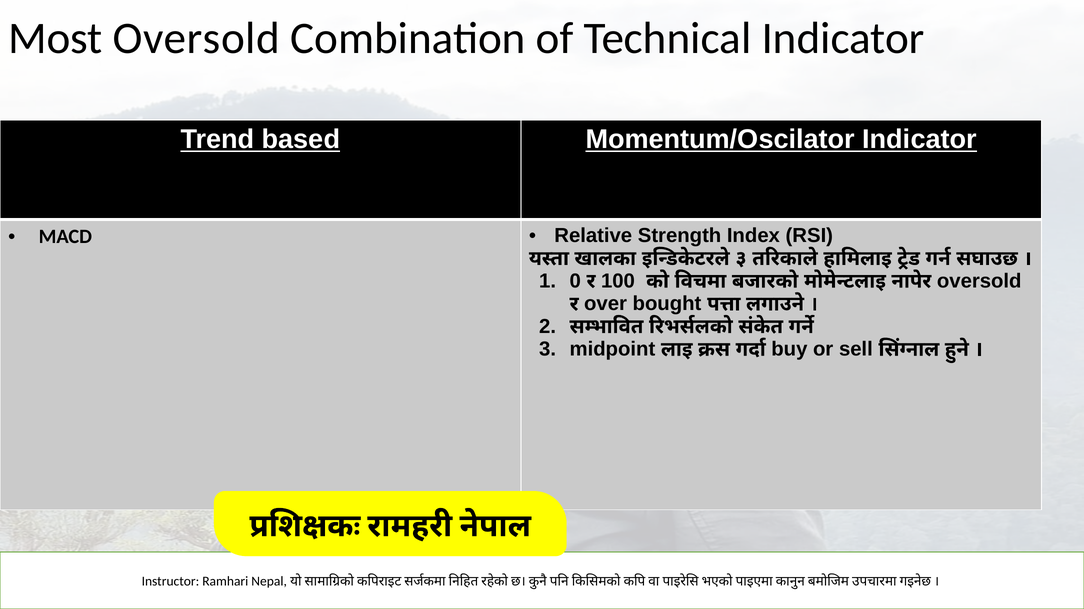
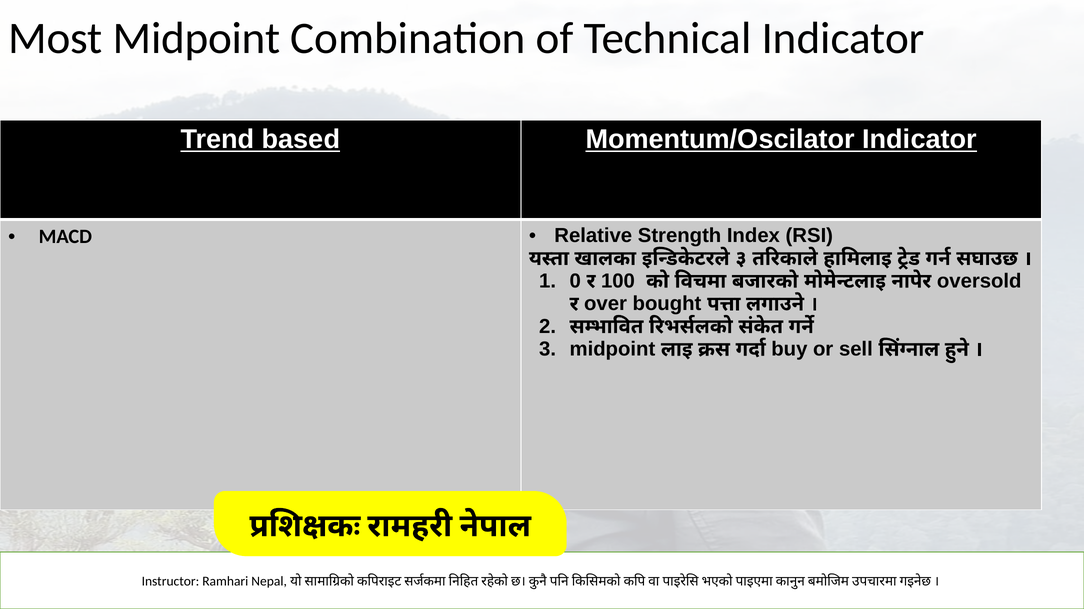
Most Oversold: Oversold -> Midpoint (197, 39)
